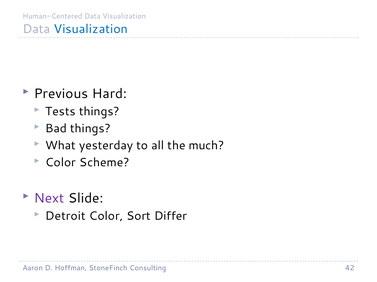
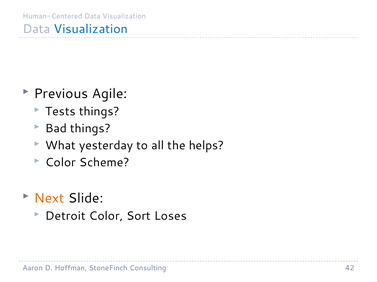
Hard: Hard -> Agile (109, 94)
much: much -> helps (206, 146)
Next colour: purple -> orange (49, 199)
Differ: Differ -> Loses (170, 217)
